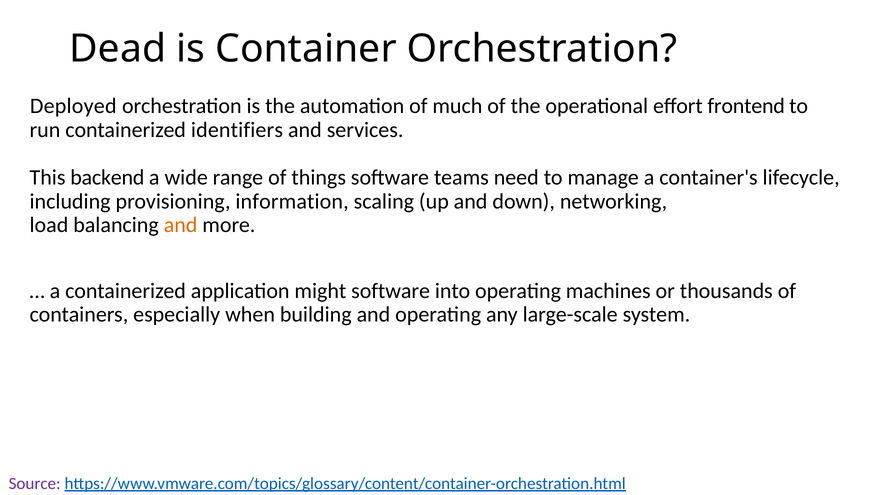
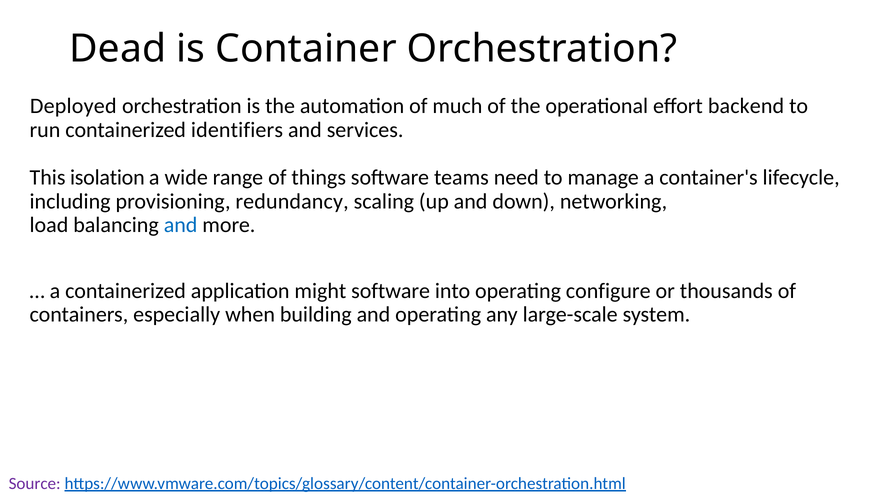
frontend: frontend -> backend (746, 106)
backend: backend -> isolation (107, 178)
information: information -> redundancy (292, 202)
and colour: orange -> blue (181, 225)
machines: machines -> configure (608, 291)
